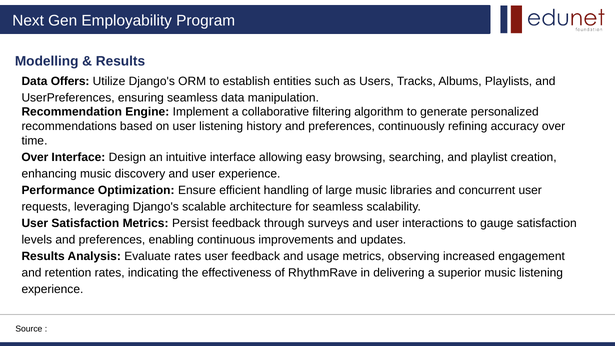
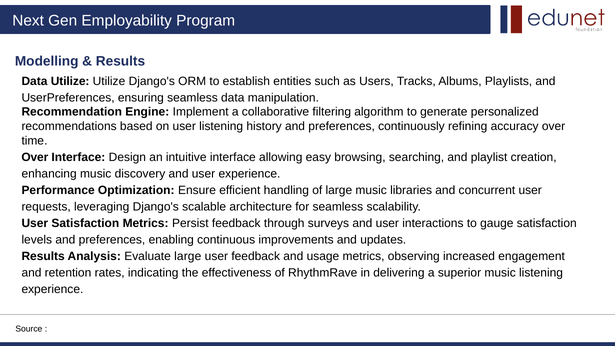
Data Offers: Offers -> Utilize (70, 81)
Evaluate rates: rates -> large (188, 256)
